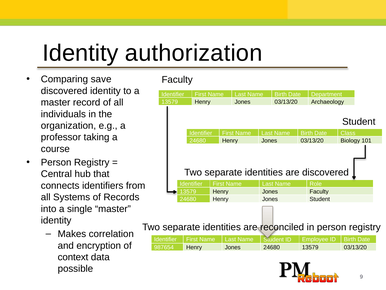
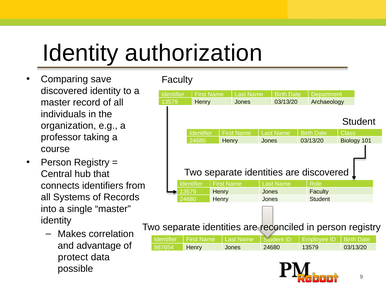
encryption: encryption -> advantage (99, 245)
context: context -> protect (73, 257)
